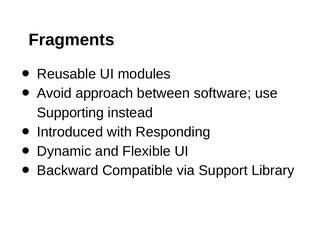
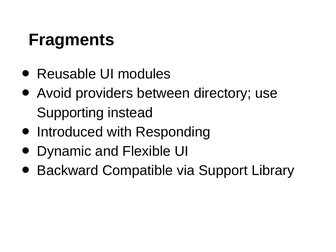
approach: approach -> providers (104, 93)
software: software -> directory (223, 93)
